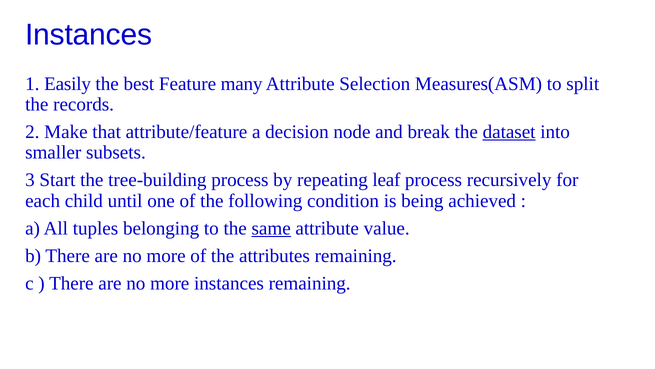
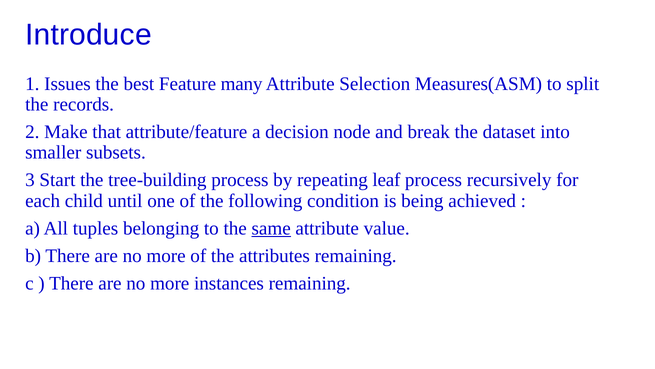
Instances: Instances -> Introduce (88, 35)
Easily: Easily -> Issues (68, 84)
dataset underline: present -> none (509, 132)
